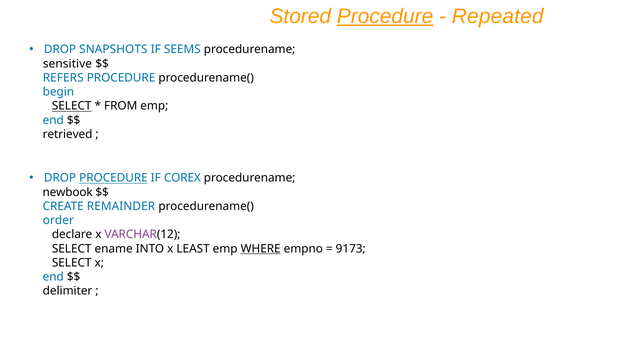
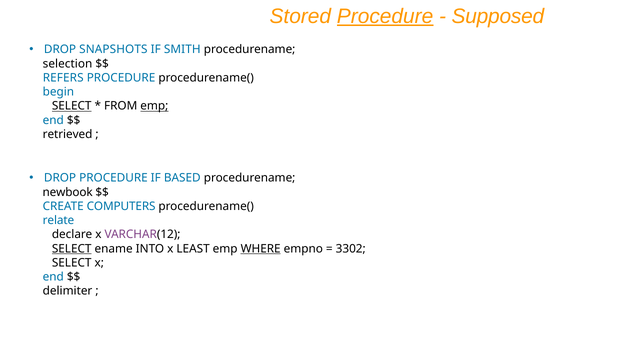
Repeated: Repeated -> Supposed (498, 16)
SEEMS: SEEMS -> SMITH (182, 50)
sensitive: sensitive -> selection (68, 64)
emp underline: none -> present (154, 106)
PROCEDURE underline: present -> none (113, 178)
COREX: COREX -> BASED (182, 178)
REMAINDER: REMAINDER -> COMPUTERS (121, 206)
order: order -> relate (58, 220)
SELECT underline: none -> present (72, 248)
9173: 9173 -> 3302 (351, 248)
